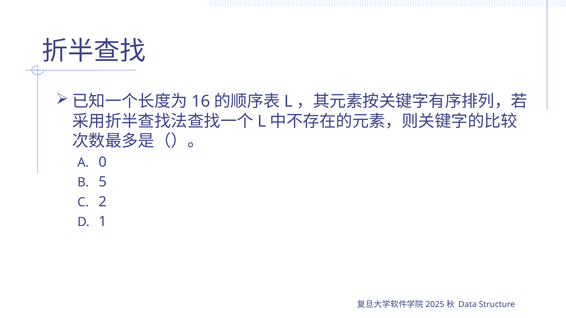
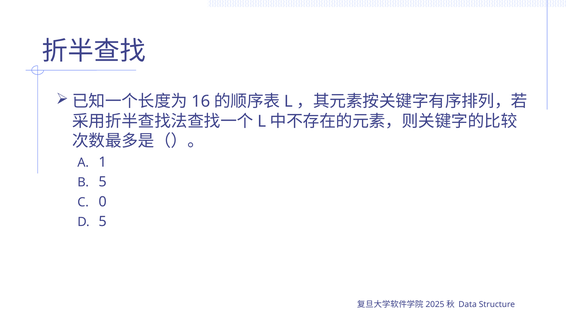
0: 0 -> 1 (103, 162)
2: 2 -> 0 (103, 202)
1: 1 -> 5 (103, 222)
